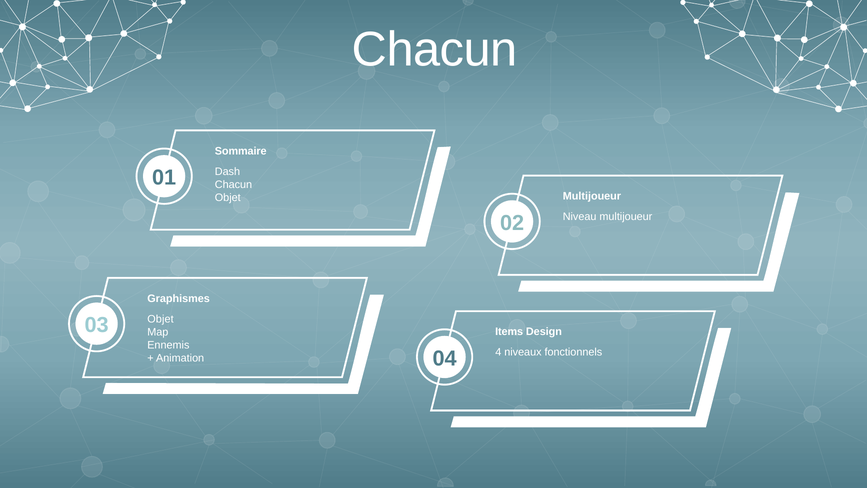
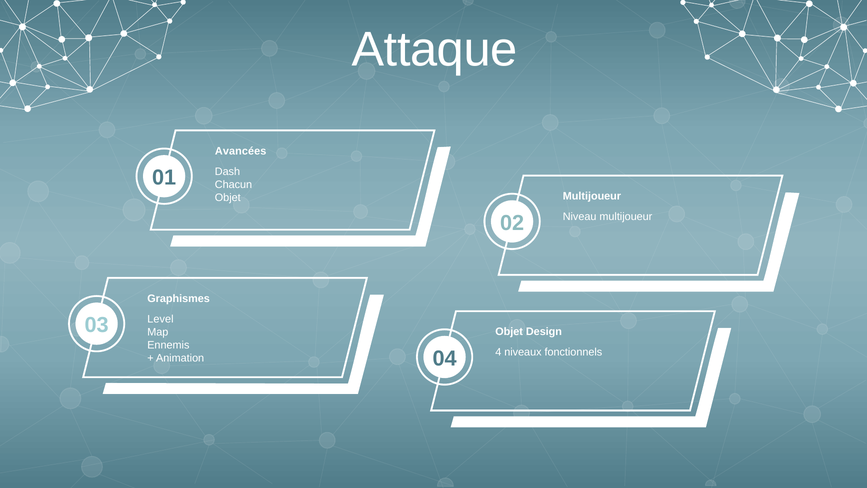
Chacun: Chacun -> Attaque (435, 50)
Sommaire: Sommaire -> Avancées (241, 151)
Objet: Objet -> Level (160, 319)
Items: Items -> Objet (509, 332)
